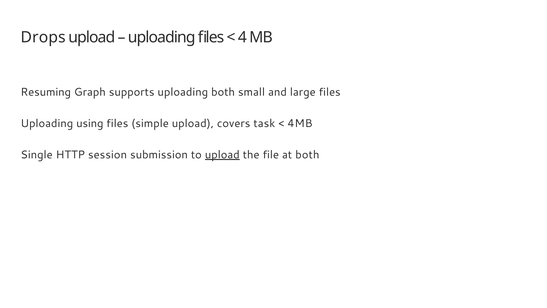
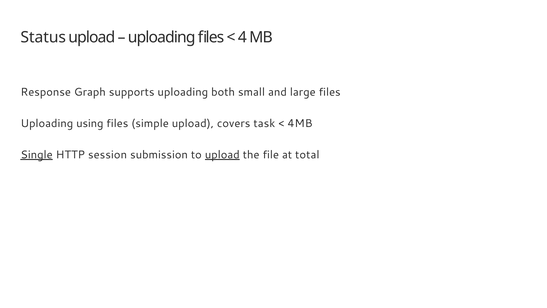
Drops: Drops -> Status (43, 37)
Resuming: Resuming -> Response (46, 92)
Single underline: none -> present (37, 155)
at both: both -> total (307, 155)
